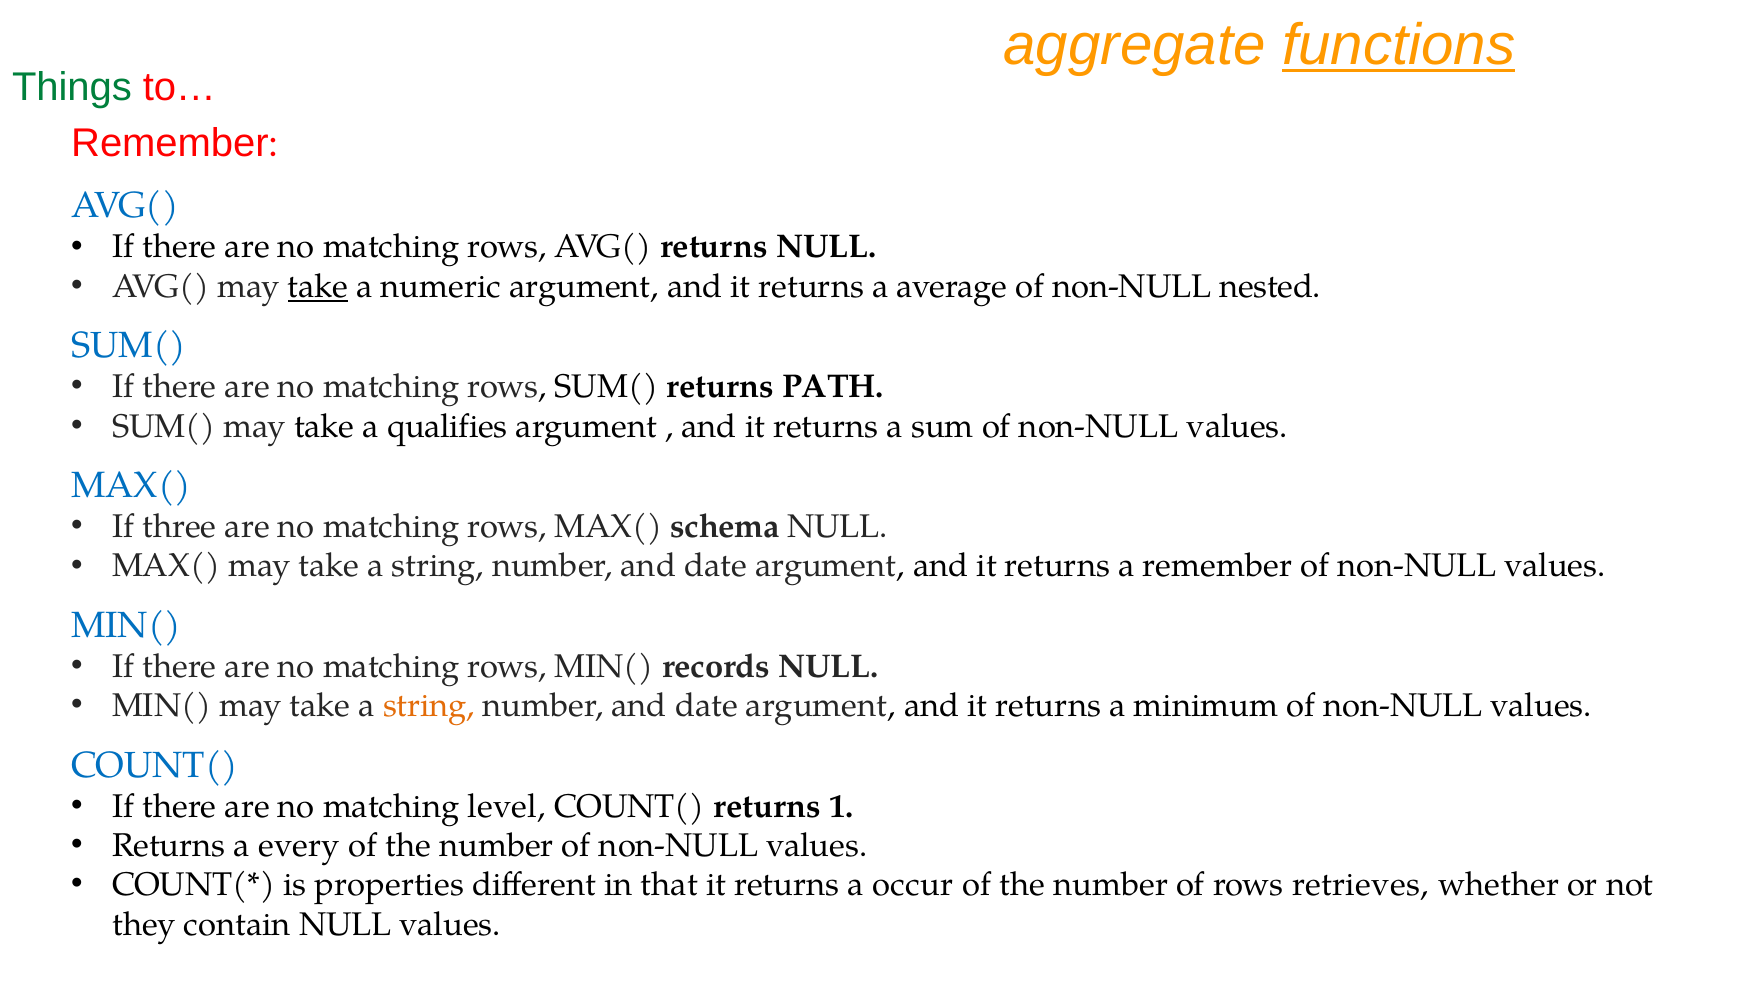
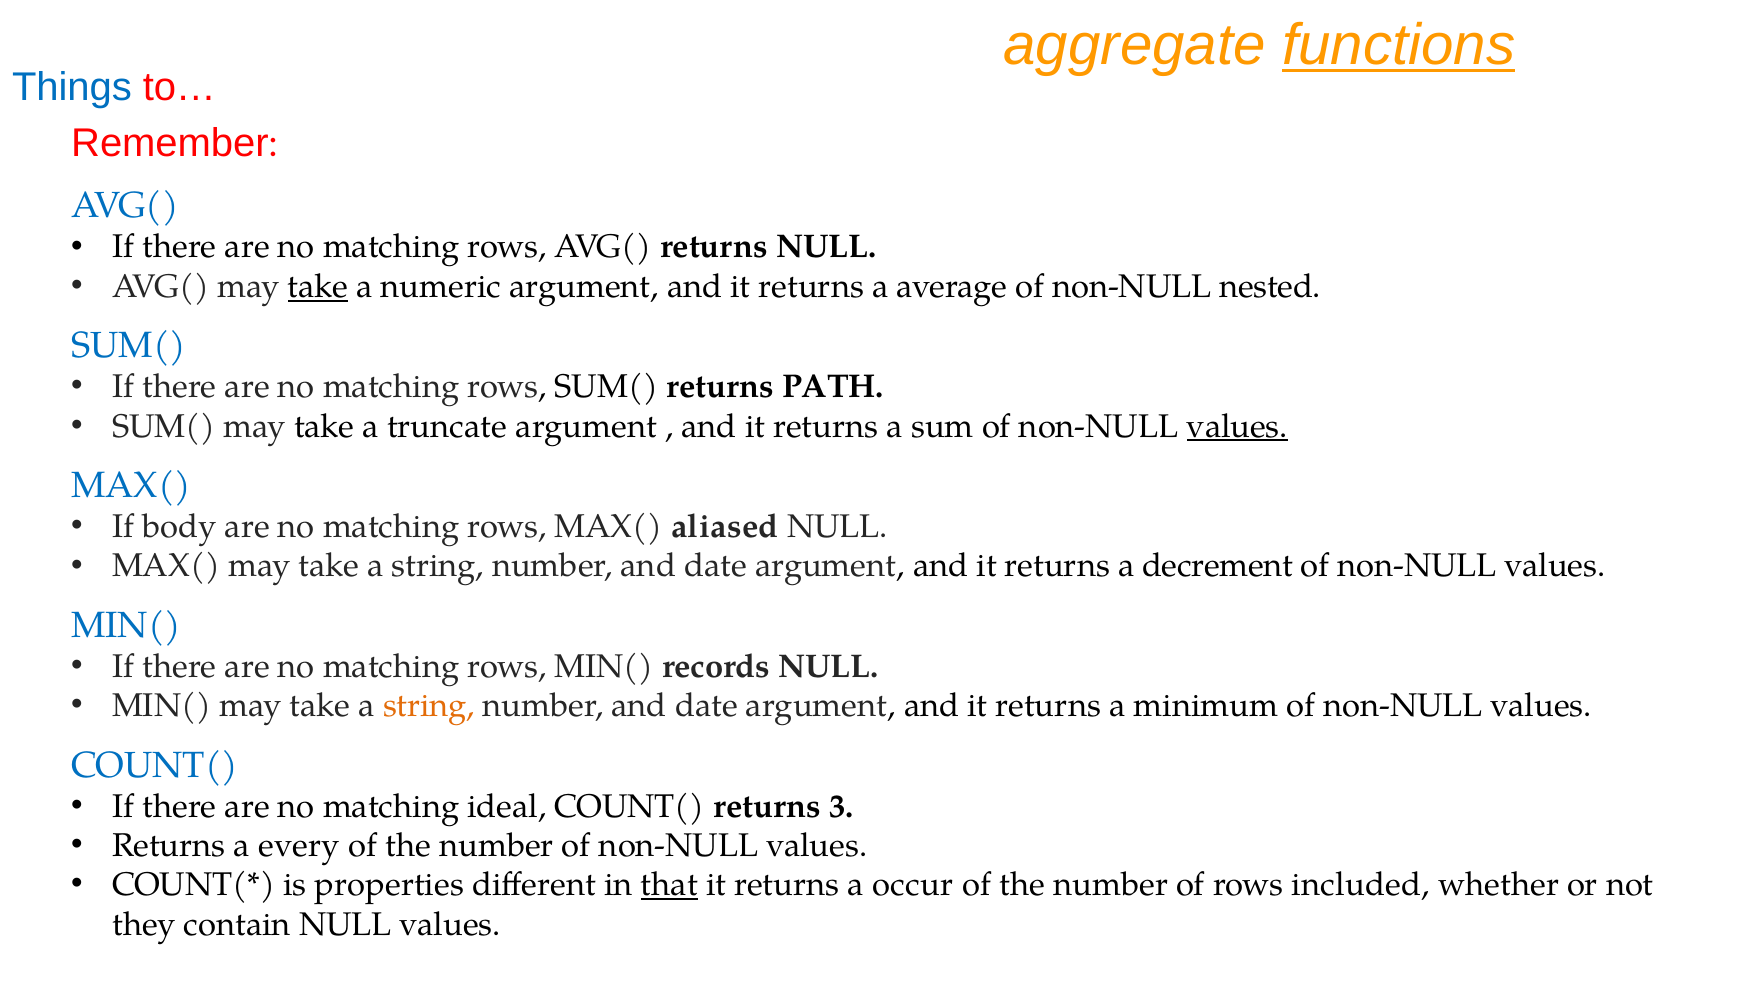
Things colour: green -> blue (72, 87)
qualifies: qualifies -> truncate (447, 426)
values underline: none -> present (1237, 426)
three: three -> body (179, 527)
schema: schema -> aliased (725, 527)
a remember: remember -> decrement (1218, 566)
level: level -> ideal (507, 806)
1: 1 -> 3 (842, 806)
that underline: none -> present (669, 885)
retrieves: retrieves -> included (1361, 885)
